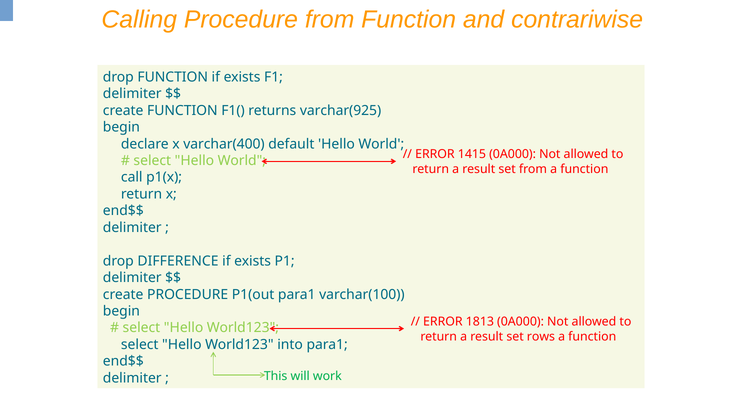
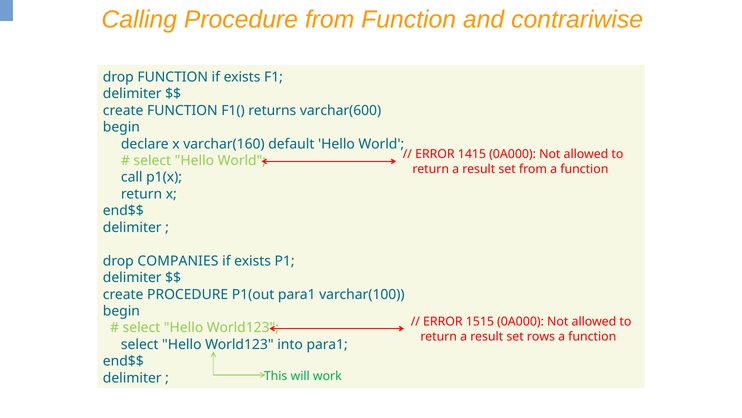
varchar(925: varchar(925 -> varchar(600 (341, 110)
varchar(400: varchar(400 -> varchar(160 (224, 144)
DIFFERENCE: DIFFERENCE -> COMPANIES (178, 261)
1813: 1813 -> 1515 (480, 321)
